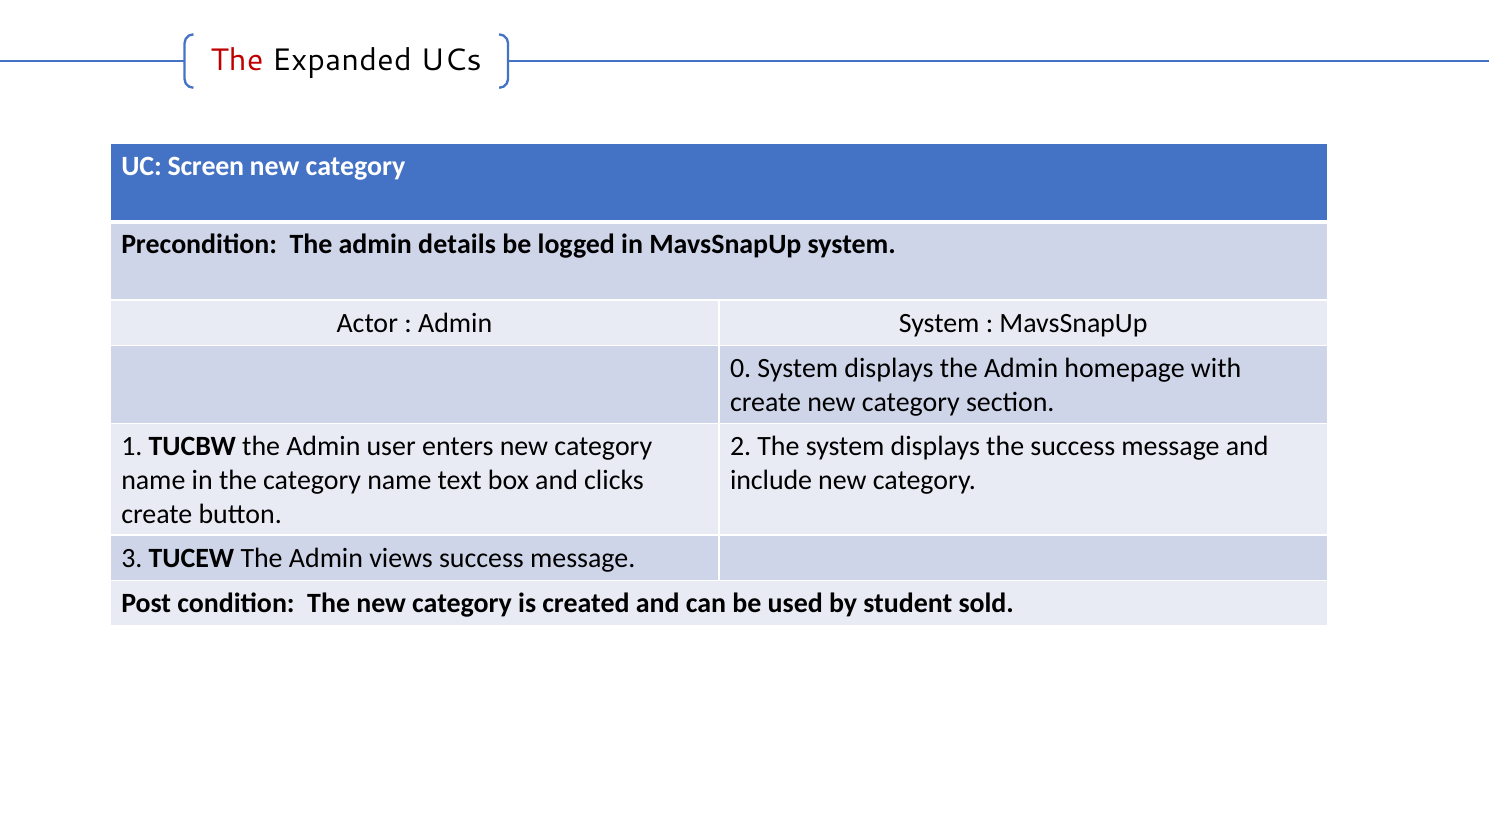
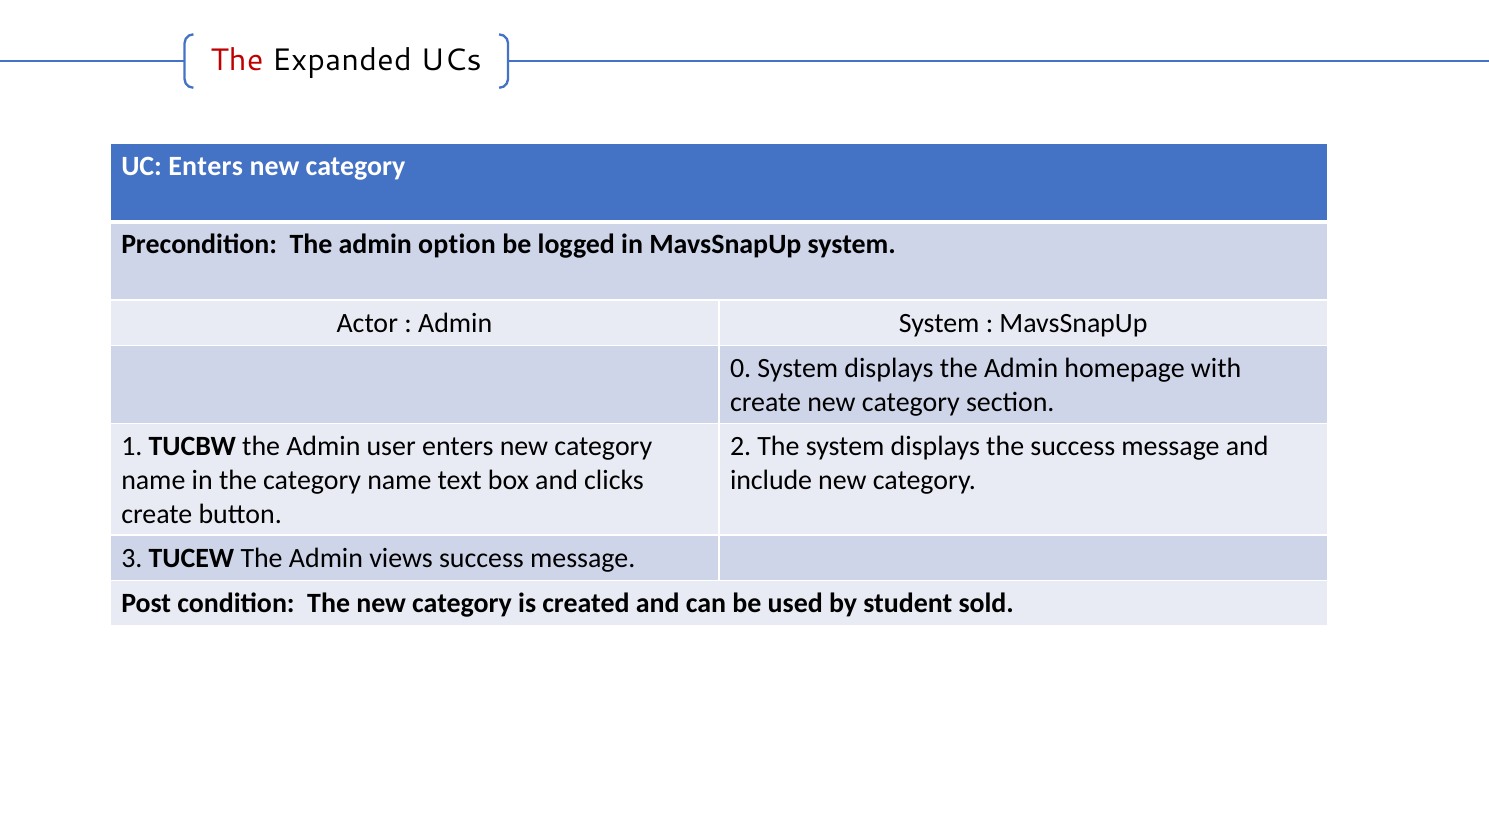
UC Screen: Screen -> Enters (206, 167)
details: details -> option (457, 245)
